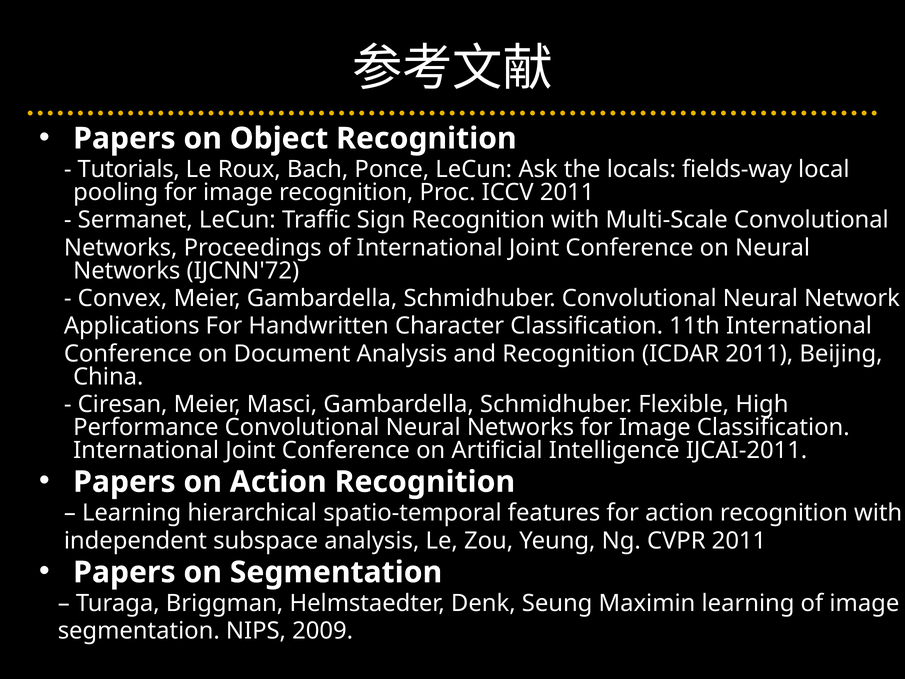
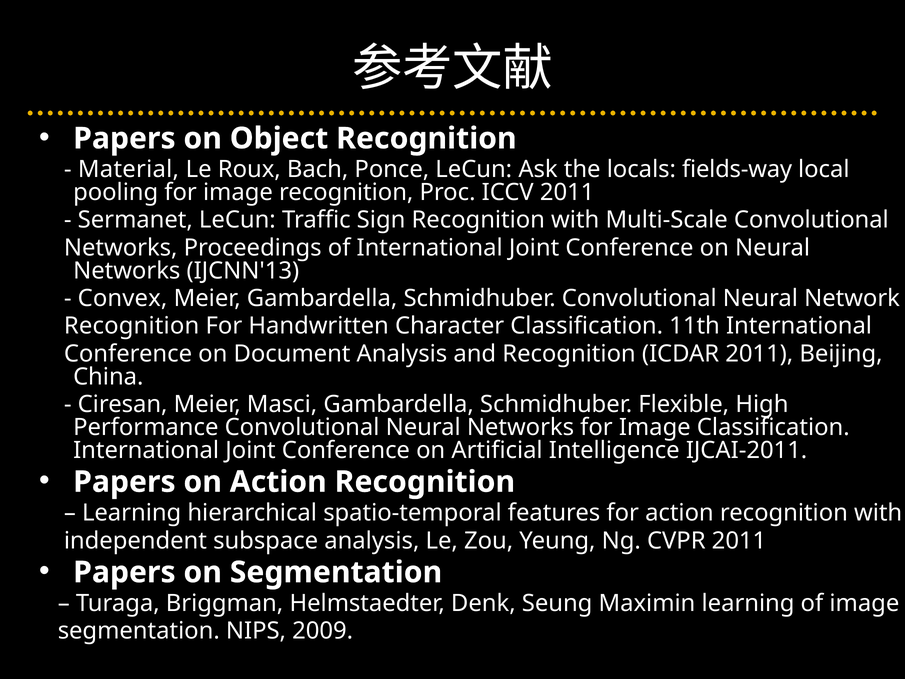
Tutorials: Tutorials -> Material (128, 169)
IJCNN'72: IJCNN'72 -> IJCNN'13 (243, 271)
Applications: Applications -> Recognition (132, 326)
